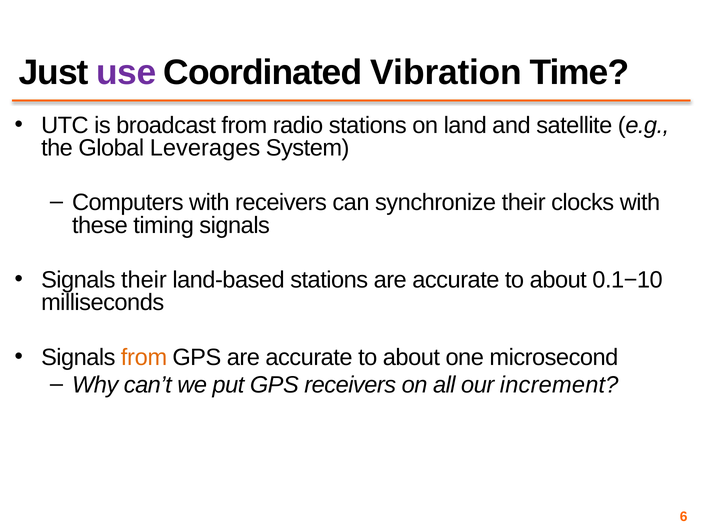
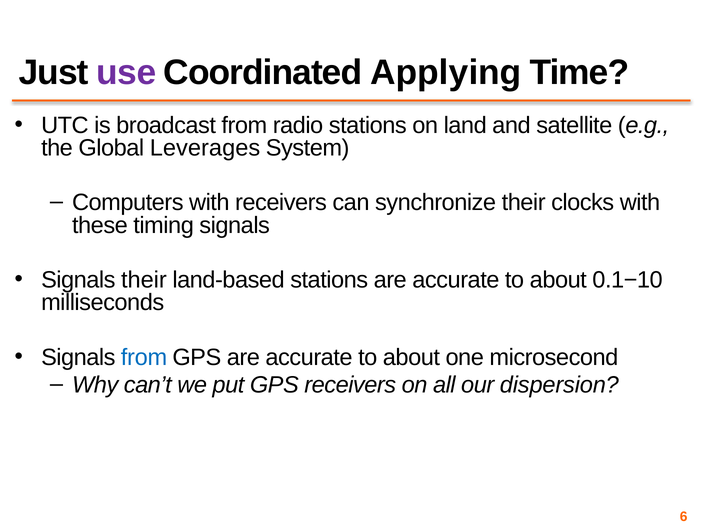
Vibration: Vibration -> Applying (446, 72)
from colour: orange -> blue (144, 357)
increment: increment -> dispersion (559, 385)
